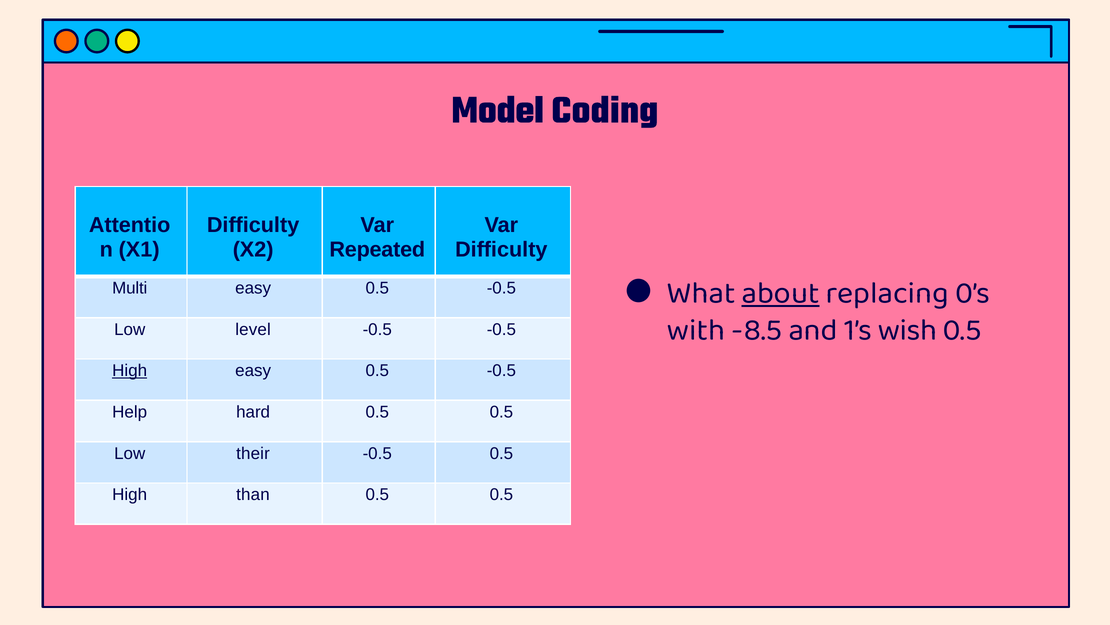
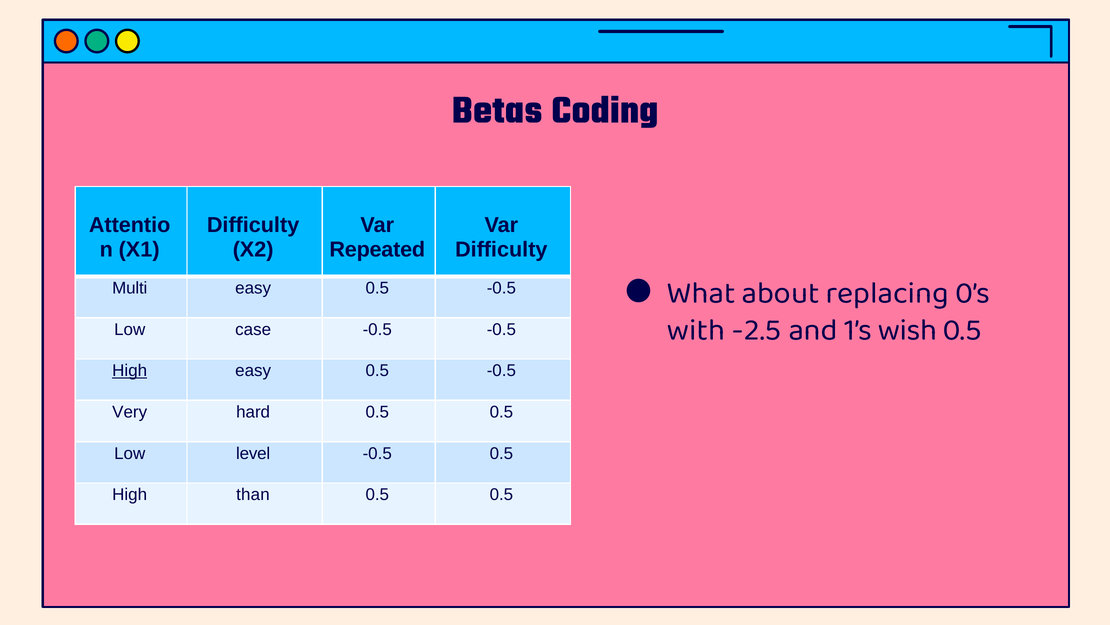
Model: Model -> Betas (497, 109)
about underline: present -> none (781, 292)
level: level -> case (253, 329)
-8.5: -8.5 -> -2.5 (757, 329)
Help: Help -> Very (130, 412)
their: their -> level (253, 453)
